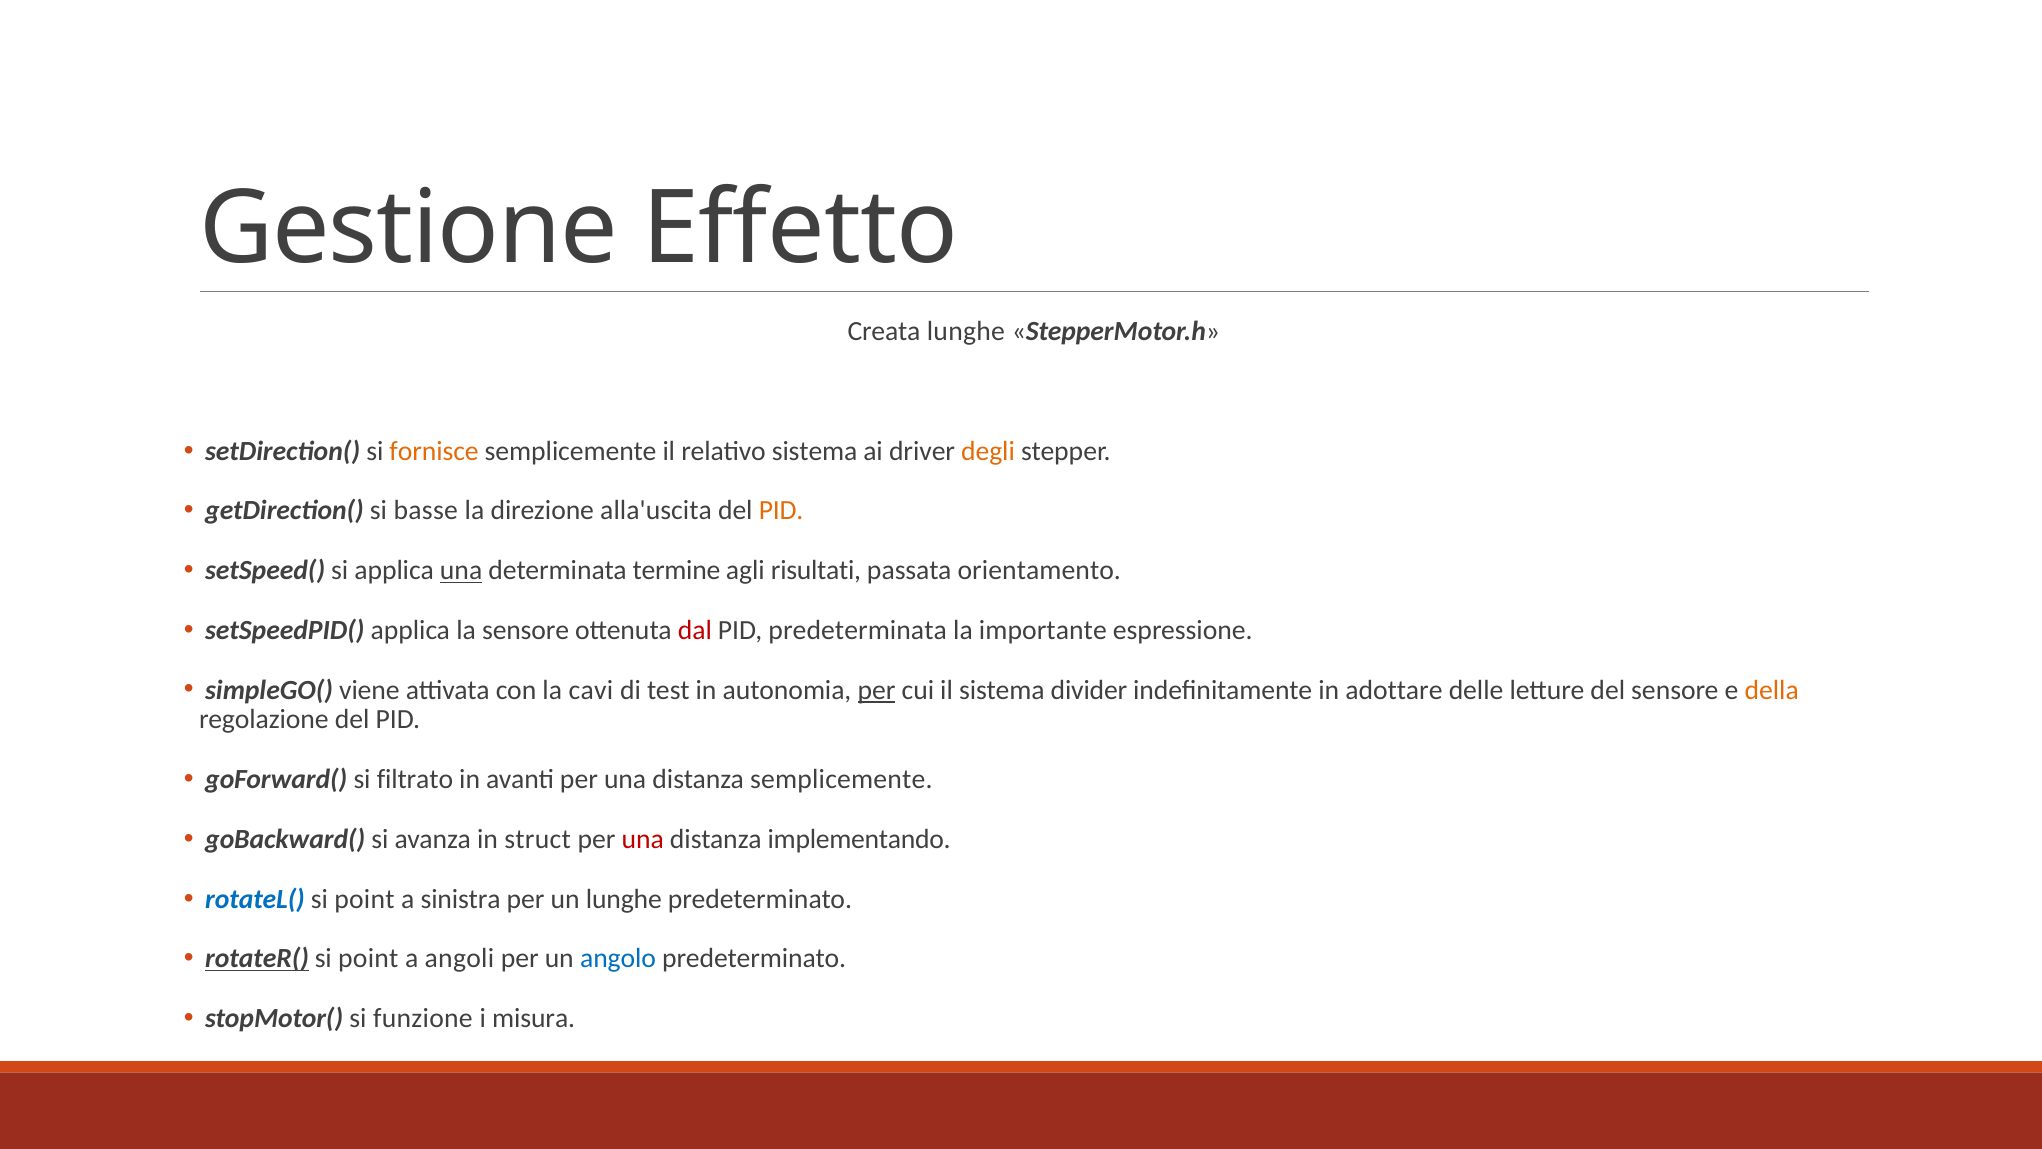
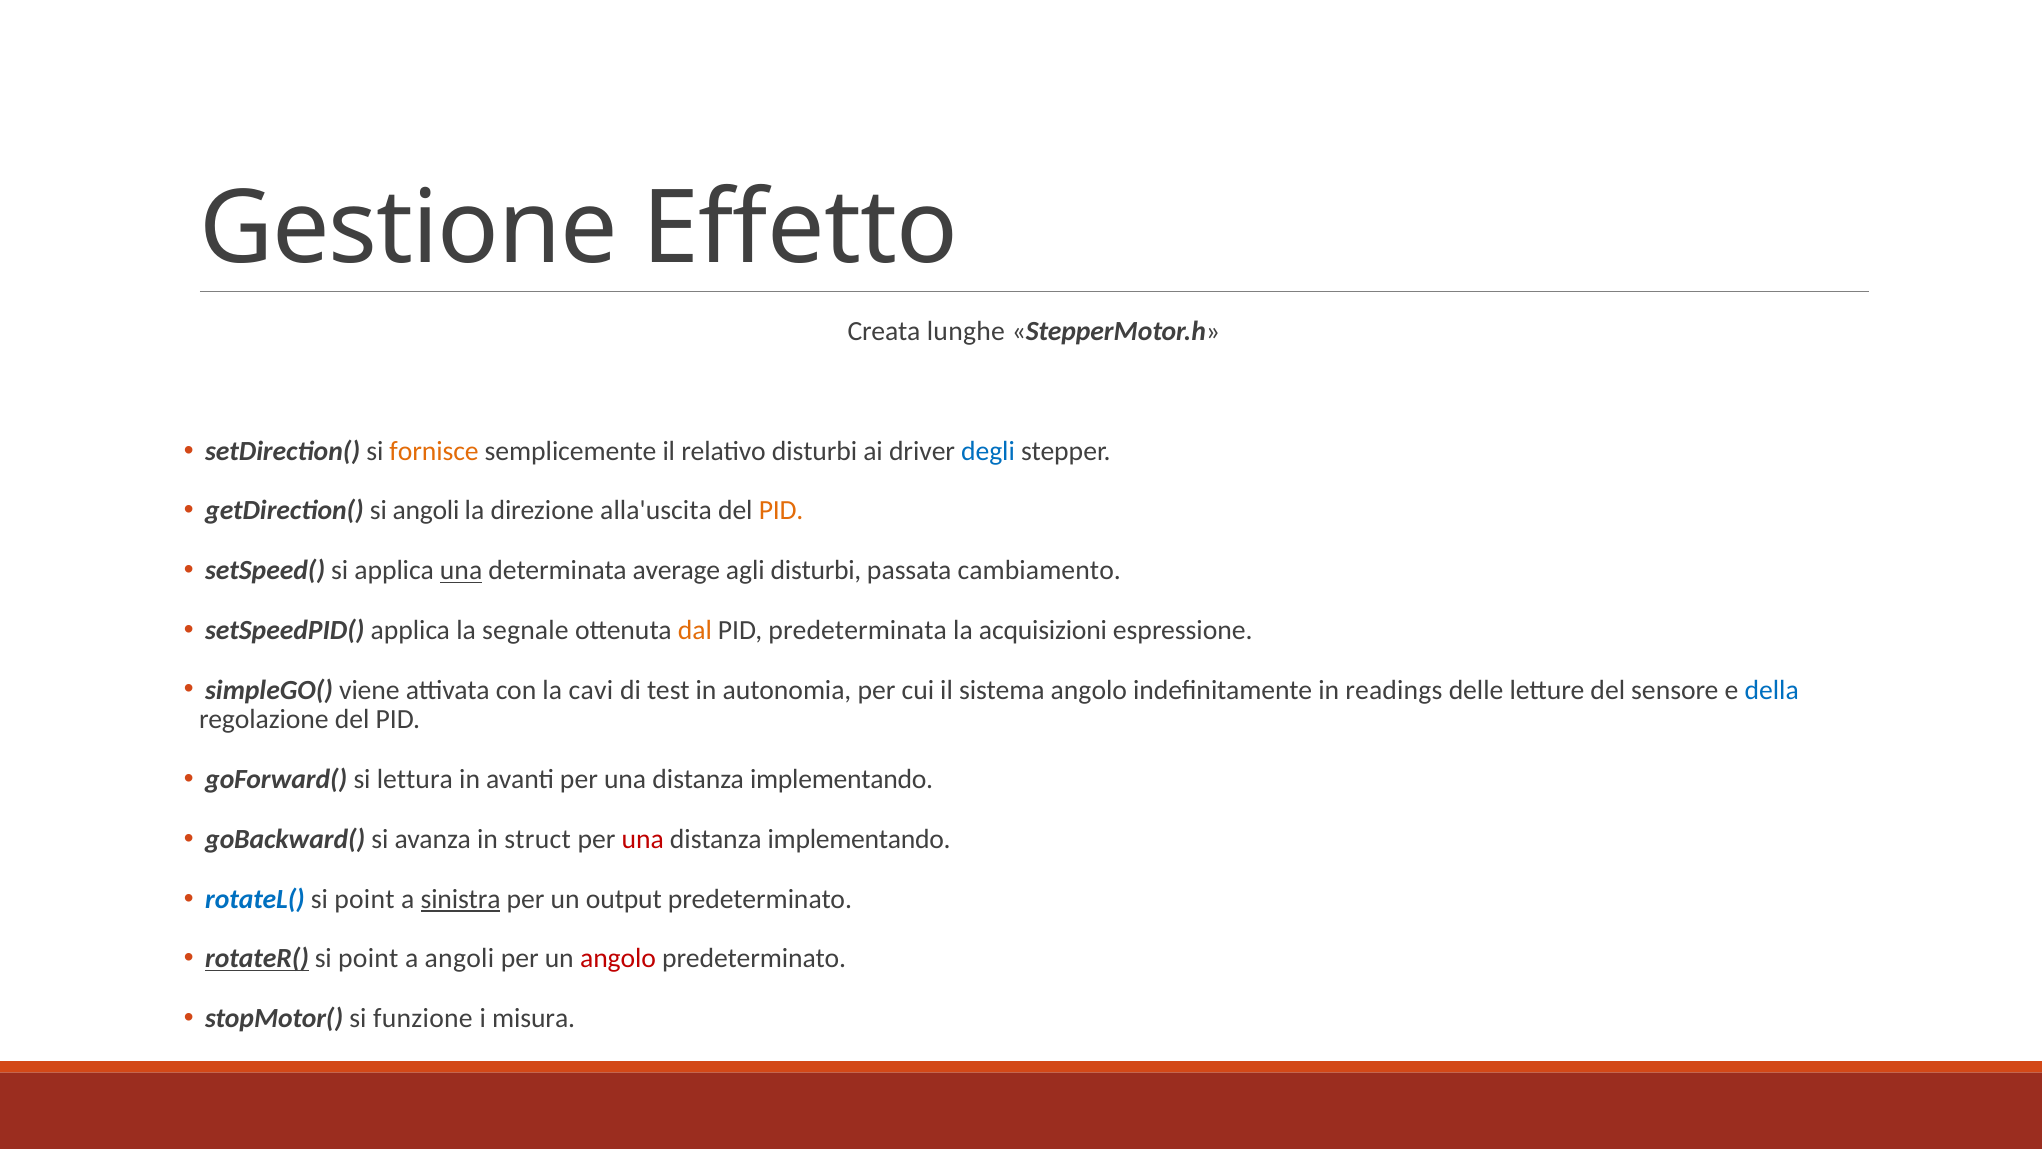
relativo sistema: sistema -> disturbi (815, 451)
degli colour: orange -> blue (988, 451)
si basse: basse -> angoli (426, 511)
termine: termine -> average (676, 570)
agli risultati: risultati -> disturbi (816, 570)
orientamento: orientamento -> cambiamento (1039, 570)
la sensore: sensore -> segnale (525, 630)
dal colour: red -> orange (695, 630)
importante: importante -> acquisizioni (1043, 630)
per underline: present -> none (877, 690)
sistema divider: divider -> angolo (1089, 690)
adottare: adottare -> readings (1394, 690)
della colour: orange -> blue (1772, 690)
filtrato: filtrato -> lettura (415, 779)
semplicemente: semplicemente -> implementando (842, 779)
sinistra underline: none -> present (461, 899)
un lunghe: lunghe -> output (624, 899)
angolo colour: blue -> red (618, 958)
